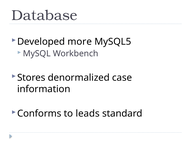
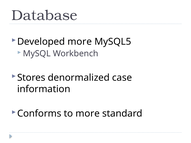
to leads: leads -> more (88, 114)
